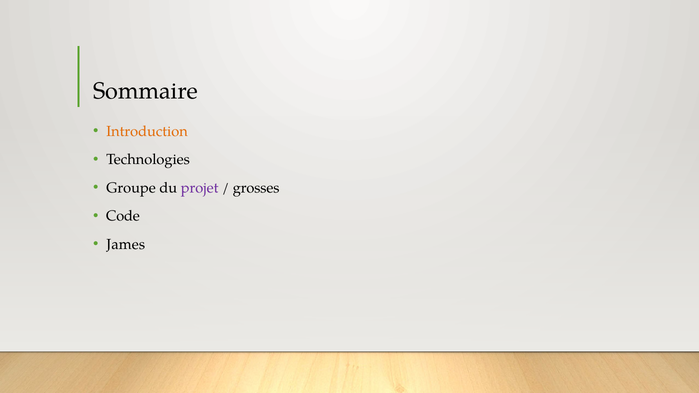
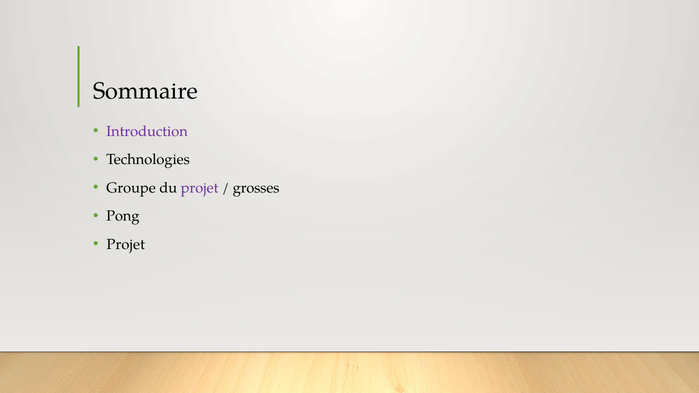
Introduction colour: orange -> purple (147, 131)
Code: Code -> Pong (123, 216)
James: James -> Projet (126, 244)
